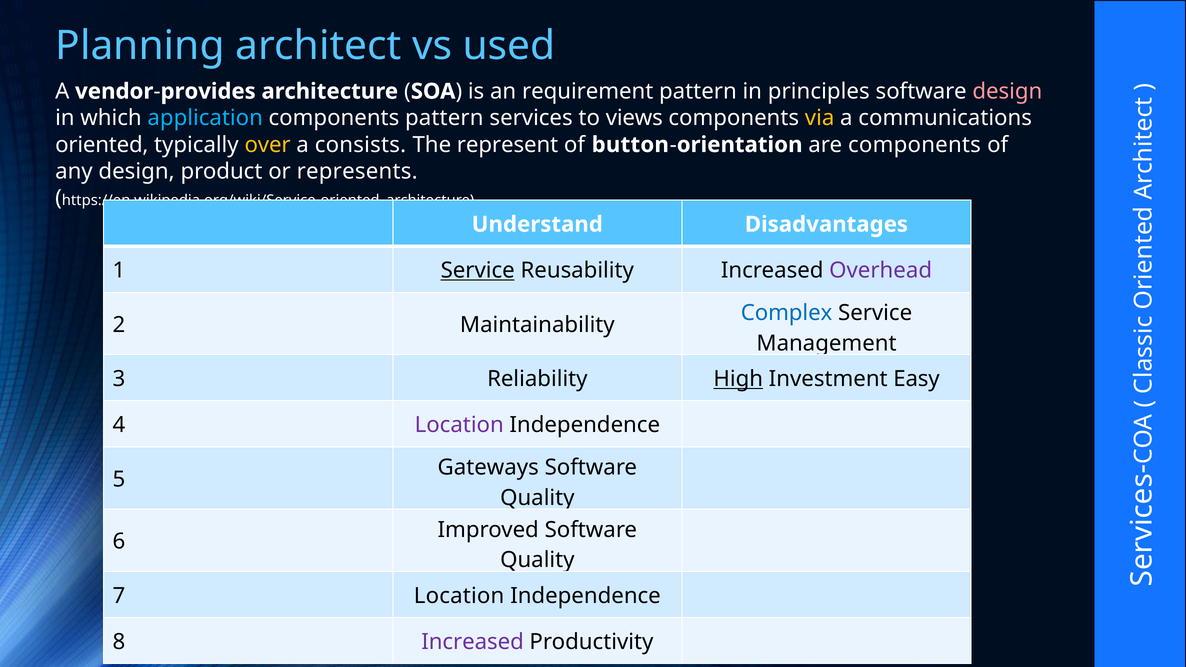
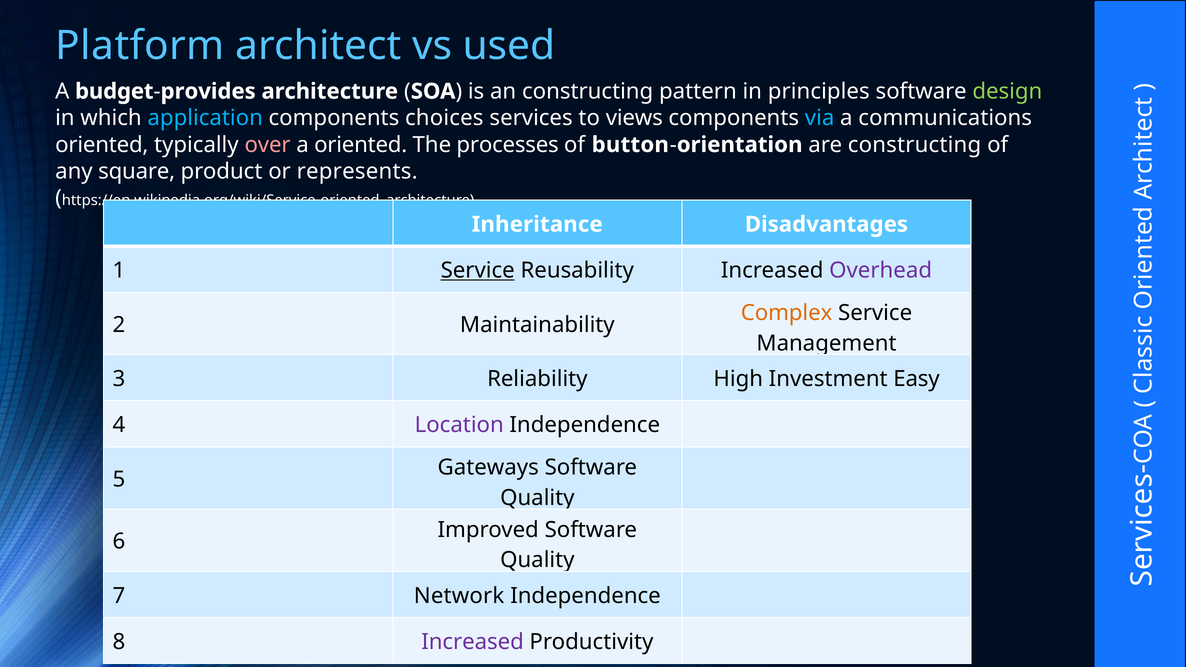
Planning: Planning -> Platform (140, 46)
vendor: vendor -> budget (114, 91)
an requirement: requirement -> constructing (588, 91)
design colour: pink -> light green (1007, 91)
components pattern: pattern -> choices (444, 118)
via colour: yellow -> light blue (820, 118)
over colour: yellow -> pink (268, 145)
a consists: consists -> oriented (361, 145)
represent: represent -> processes (508, 145)
are components: components -> constructing (914, 145)
any design: design -> square (137, 171)
Understand: Understand -> Inheritance (537, 224)
Complex colour: blue -> orange (787, 313)
High underline: present -> none (738, 379)
7 Location: Location -> Network (459, 596)
